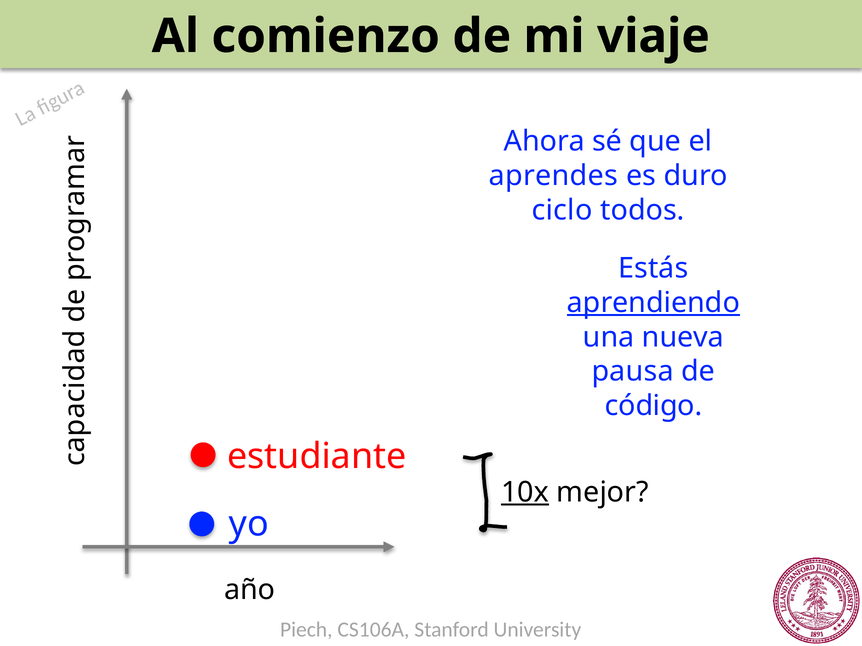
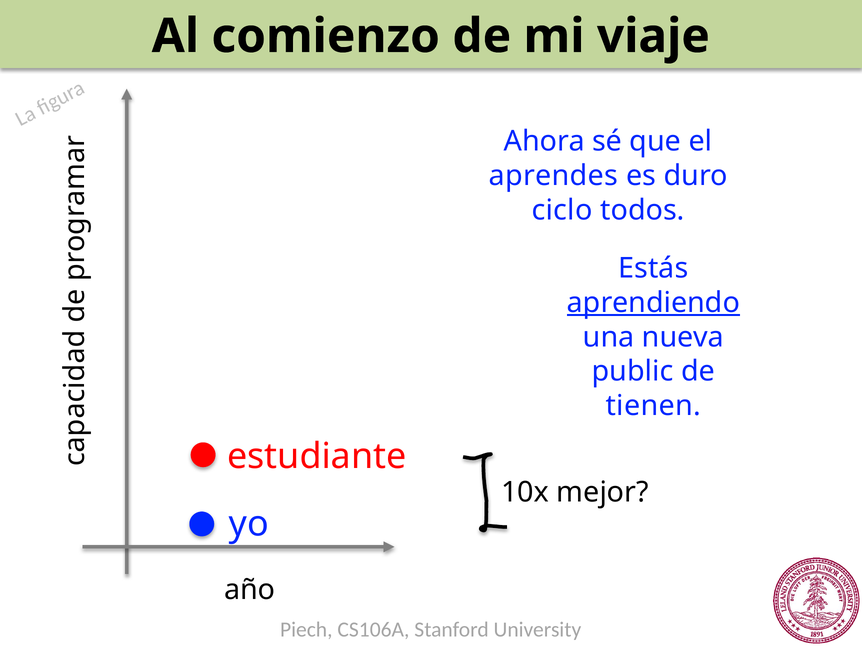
pausa: pausa -> public (633, 372)
código: código -> tienen (653, 406)
10x underline: present -> none (525, 492)
